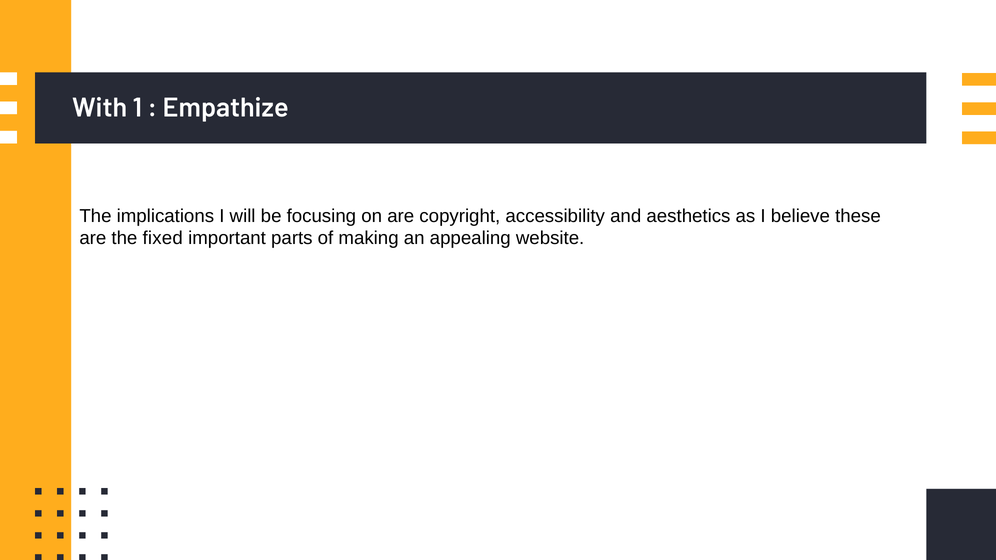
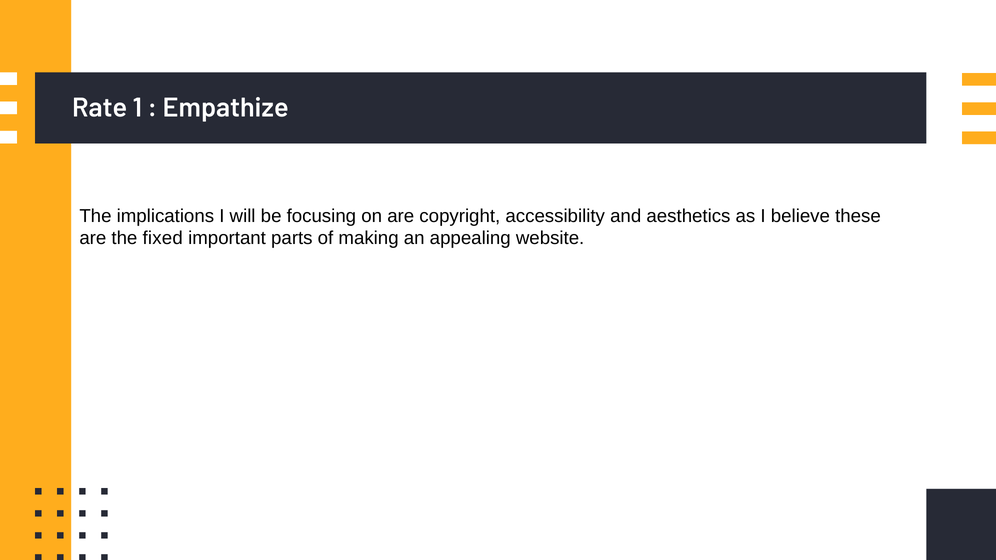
With: With -> Rate (100, 108)
